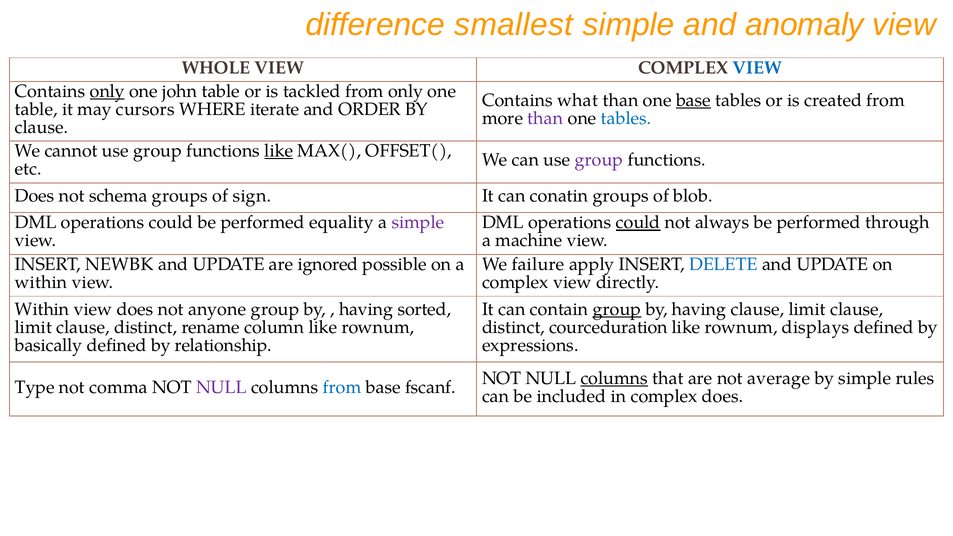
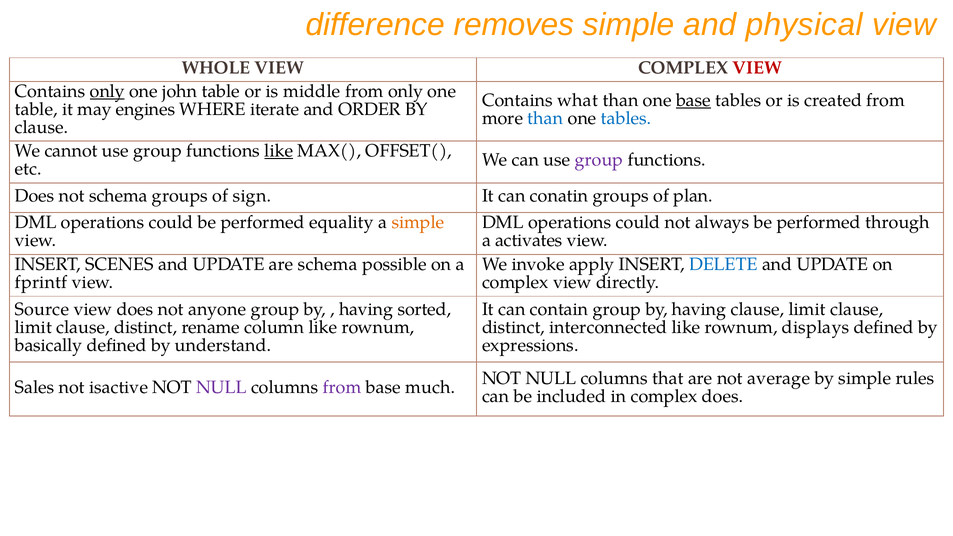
smallest: smallest -> removes (514, 25)
anomaly: anomaly -> physical (804, 25)
VIEW colour: blue -> red (757, 68)
tackled: tackled -> middle (312, 91)
cursors: cursors -> engines (145, 109)
than colour: purple -> blue (545, 118)
blob: blob -> plan (693, 196)
simple colour: purple -> orange (418, 223)
could underline: present -> none (638, 223)
machine: machine -> activates (529, 241)
NEWBK: NEWBK -> SCENES (120, 264)
are ignored: ignored -> schema (328, 264)
failure: failure -> invoke (538, 264)
within: within -> fprintf (41, 282)
Within: Within -> Source (42, 309)
group underline: present -> none (617, 309)
courceduration: courceduration -> interconnected (608, 327)
relationship: relationship -> understand (223, 345)
columns underline: present -> none (614, 378)
Type: Type -> Sales (35, 387)
comma: comma -> isactive (119, 387)
from colour: blue -> purple (342, 387)
fscanf: fscanf -> much (430, 387)
